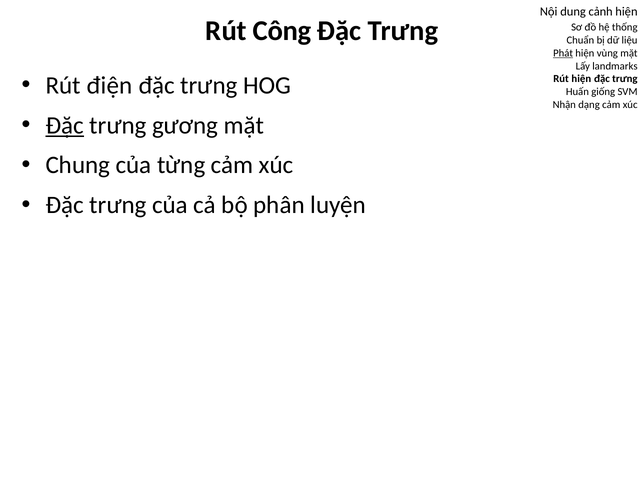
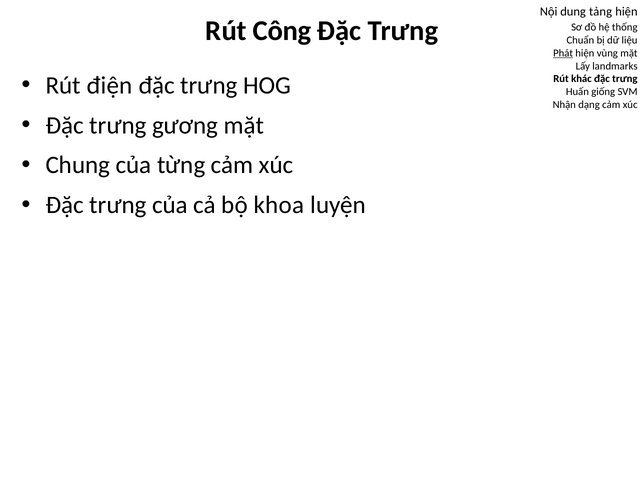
cảnh: cảnh -> tảng (601, 11)
Rút hiện: hiện -> khác (581, 79)
Đặc underline: present -> none (65, 125)
phân: phân -> khoa (279, 205)
